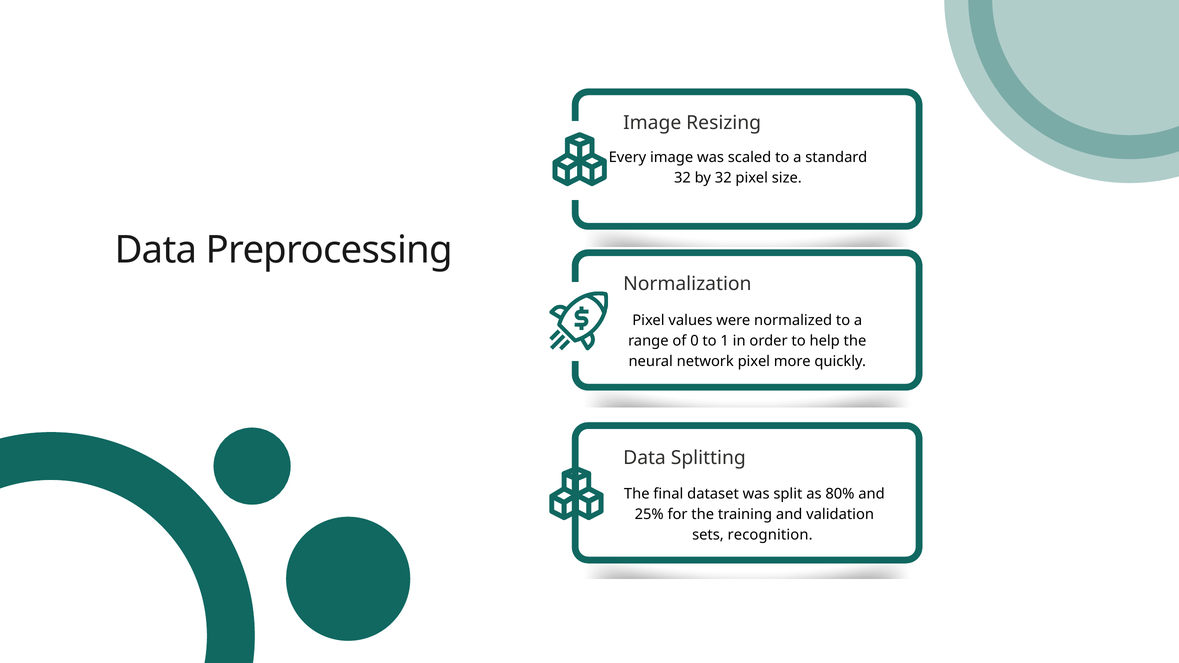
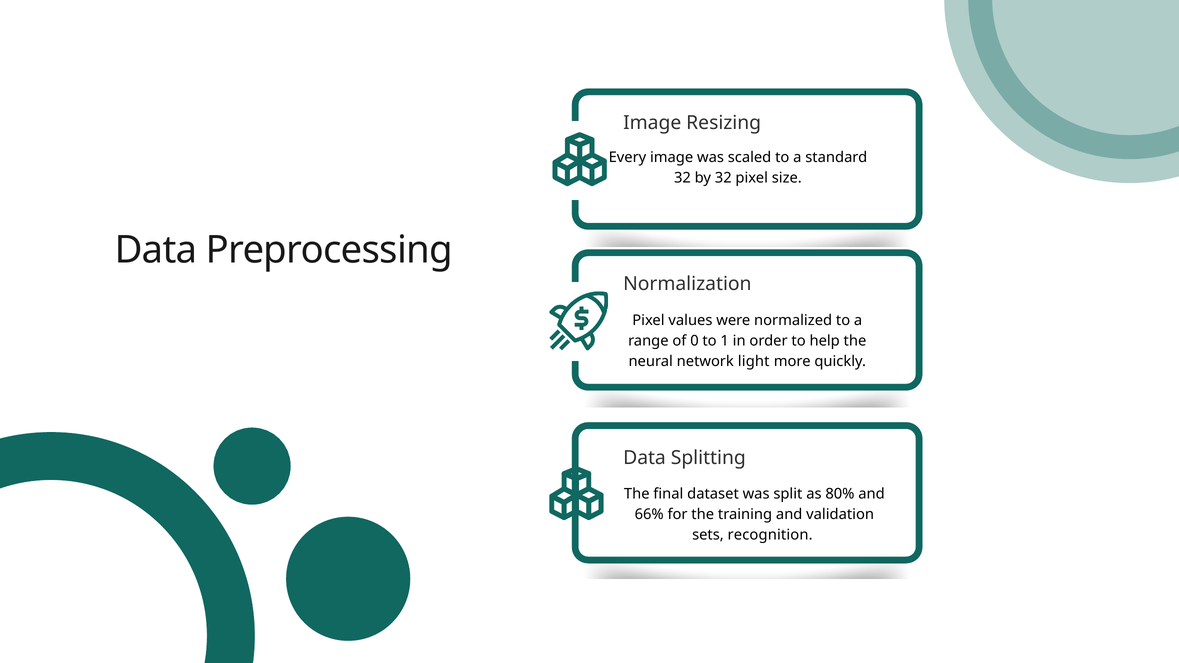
network pixel: pixel -> light (754, 362)
25%: 25% -> 66% (649, 515)
